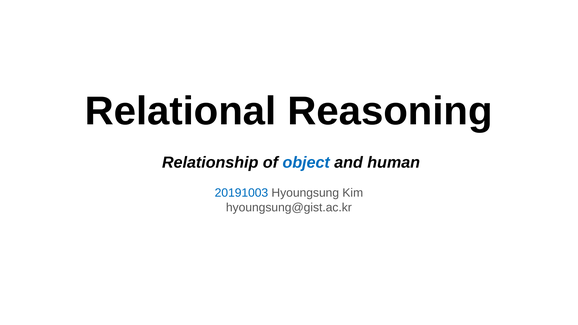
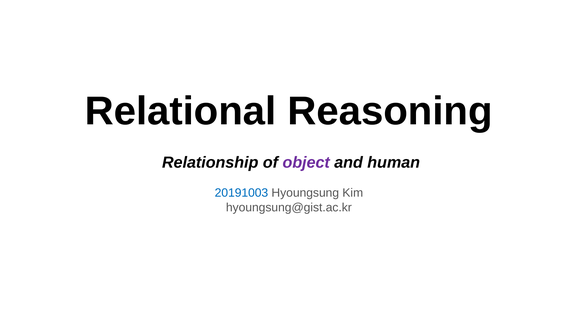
object colour: blue -> purple (306, 163)
